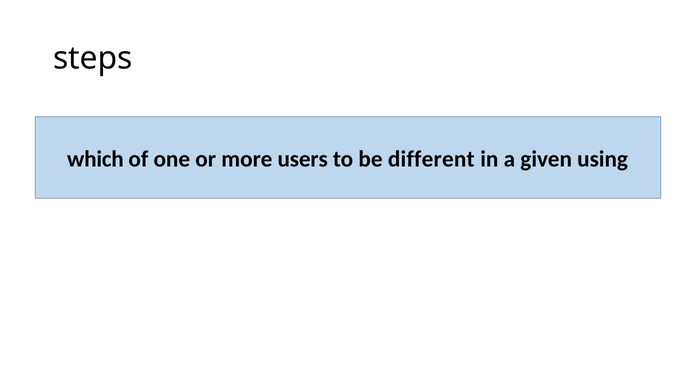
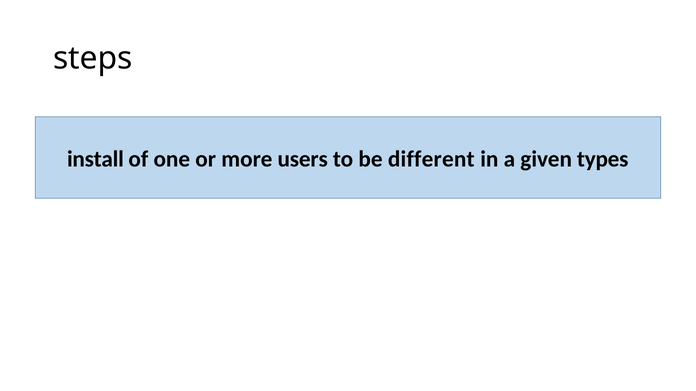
which: which -> install (95, 159)
using: using -> types (603, 159)
